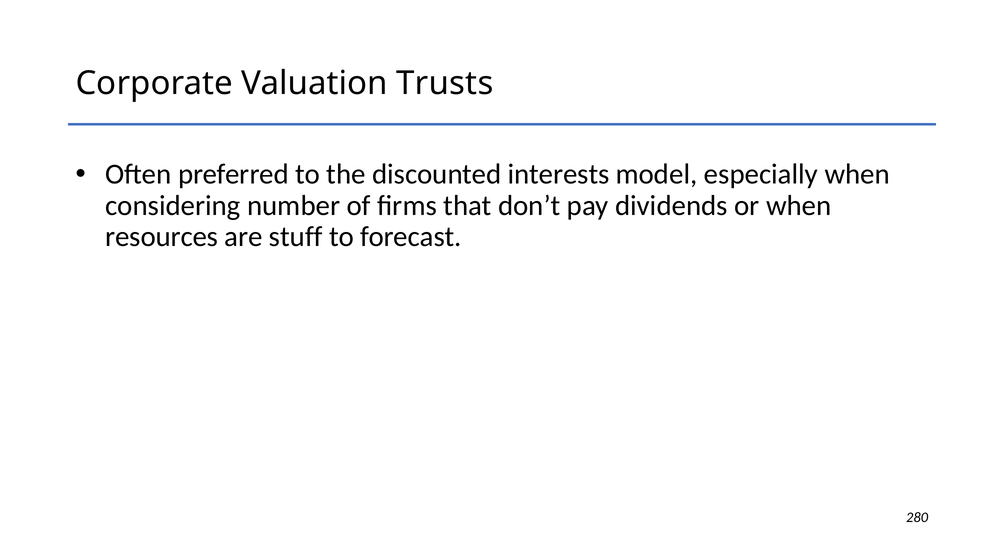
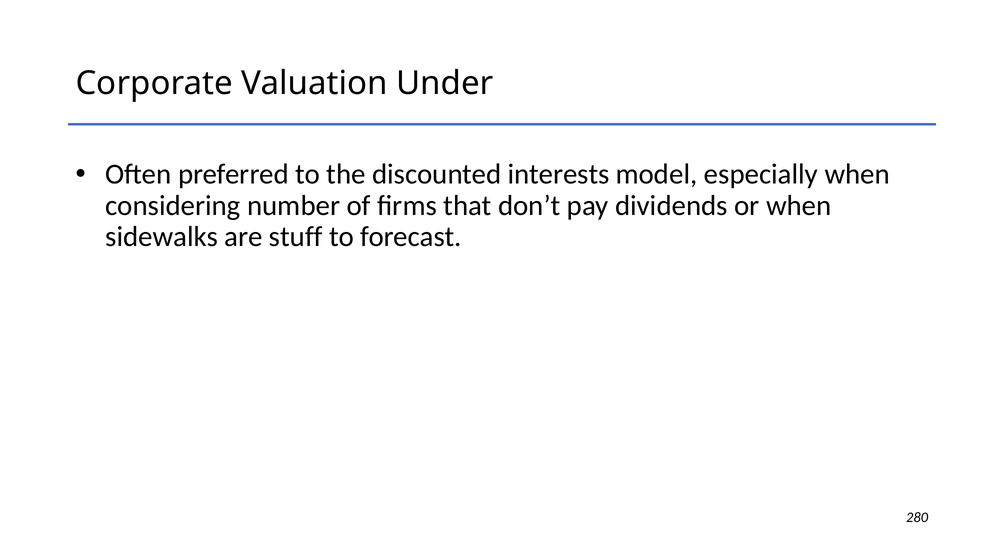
Trusts: Trusts -> Under (445, 83)
resources: resources -> sidewalks (162, 237)
